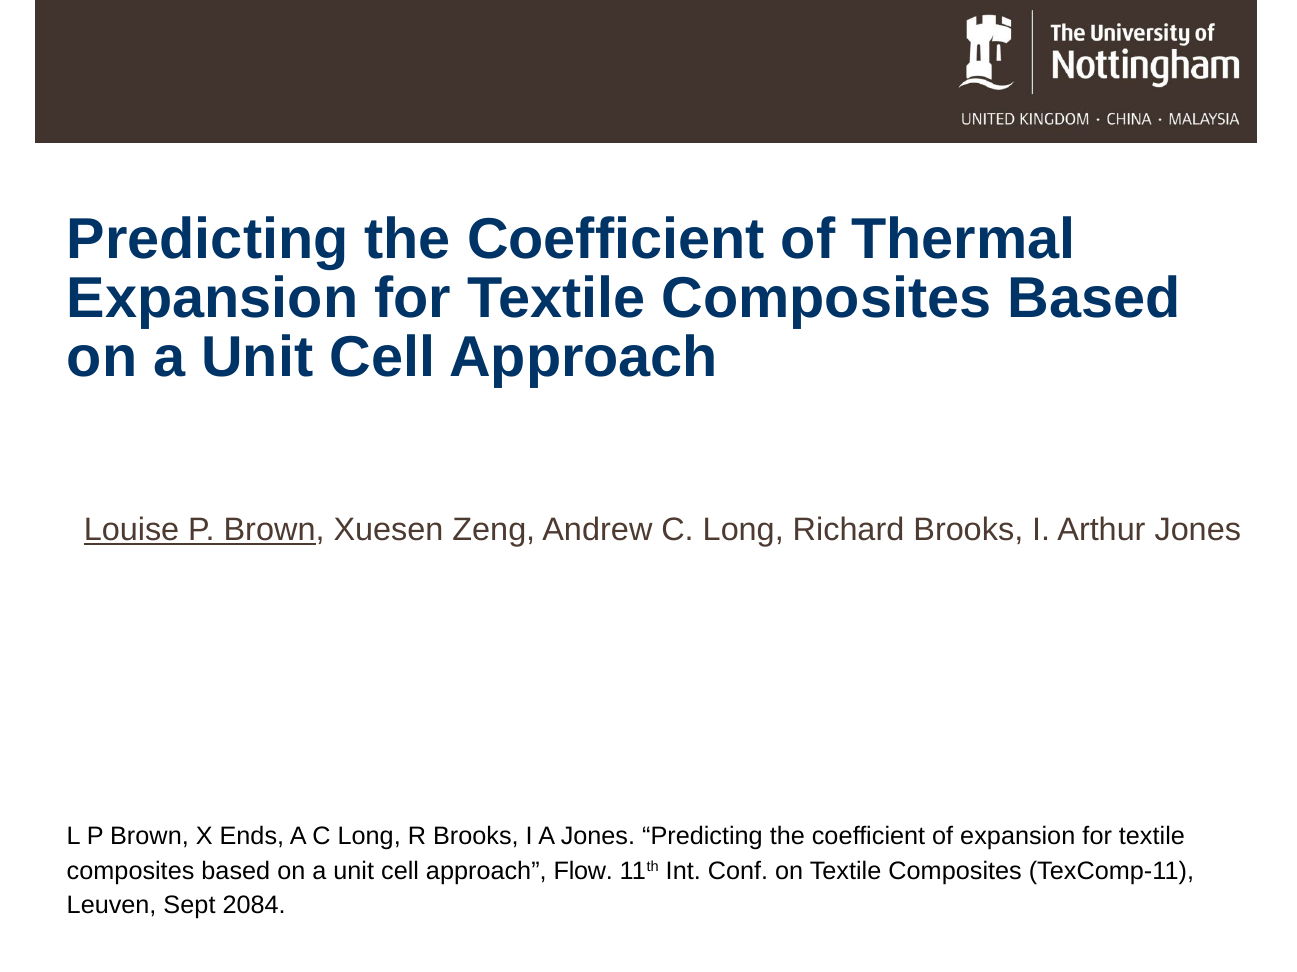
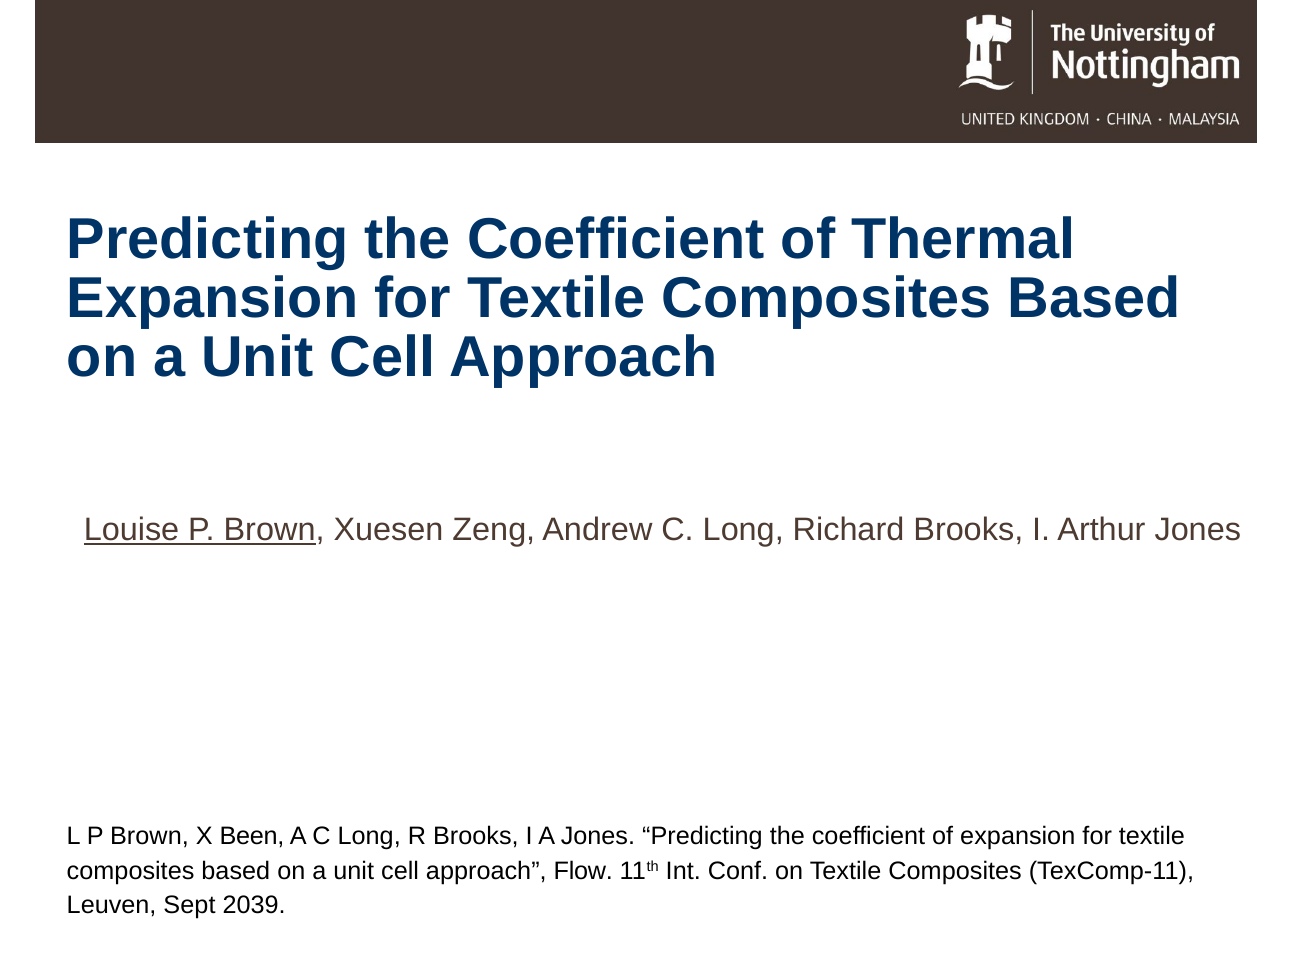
Ends: Ends -> Been (252, 837)
2084: 2084 -> 2039 (254, 906)
